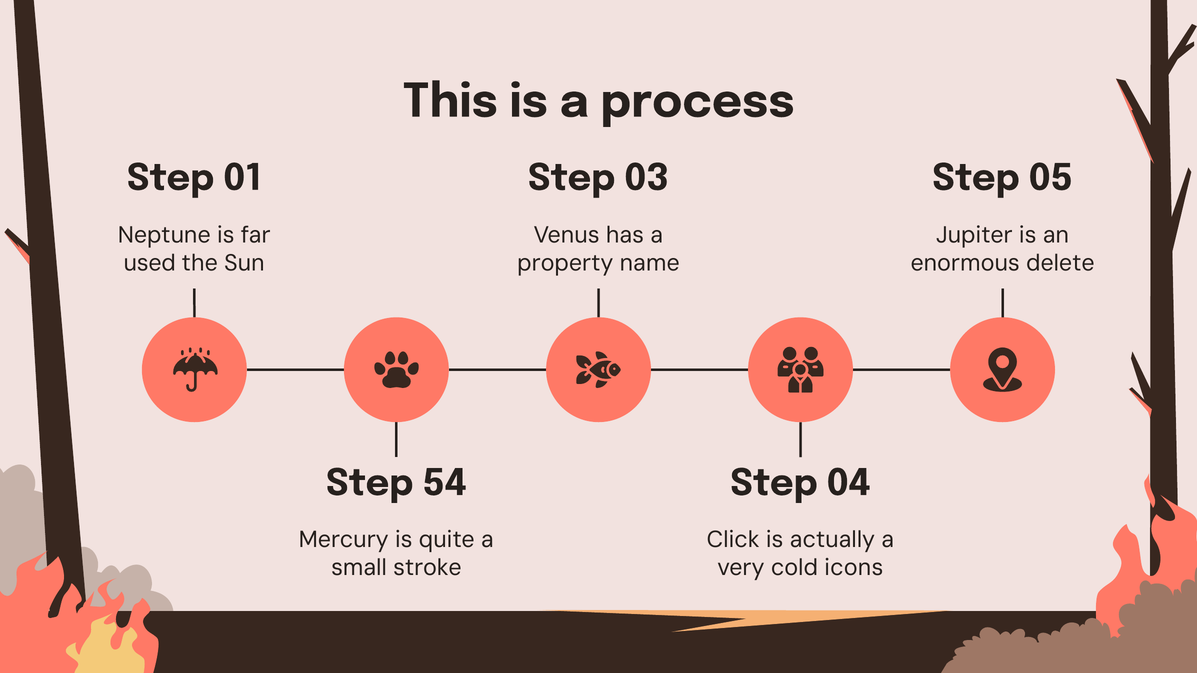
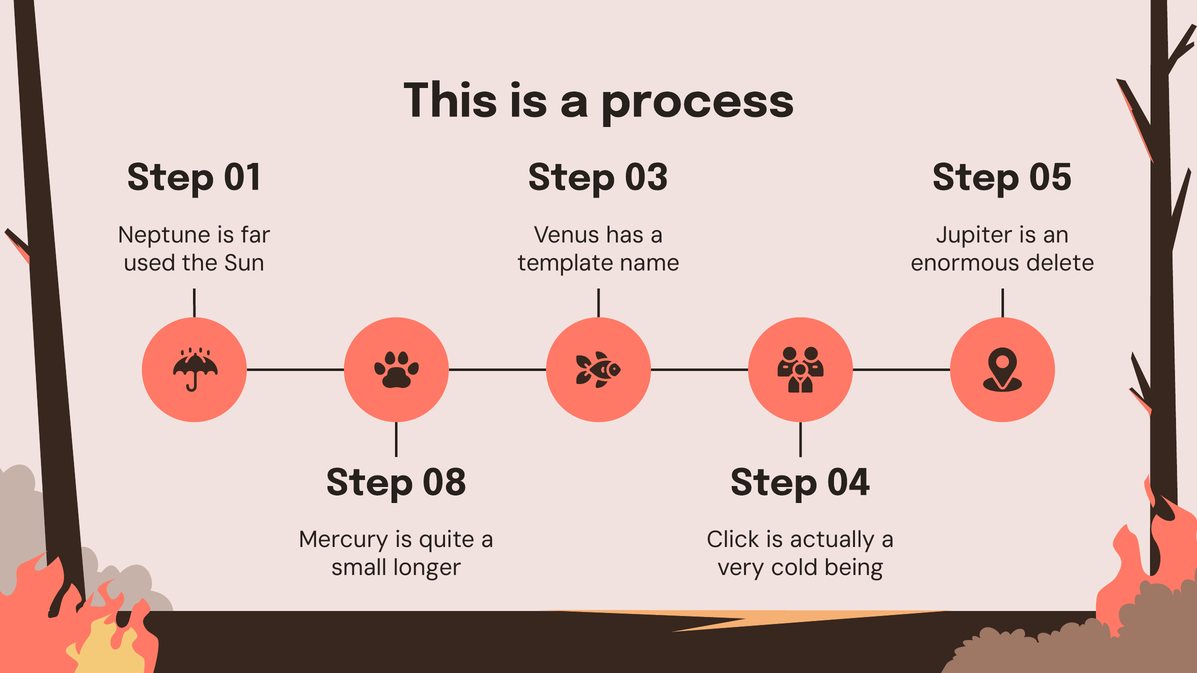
property: property -> template (565, 263)
54: 54 -> 08 (445, 483)
stroke: stroke -> longer (427, 568)
icons: icons -> being (854, 568)
